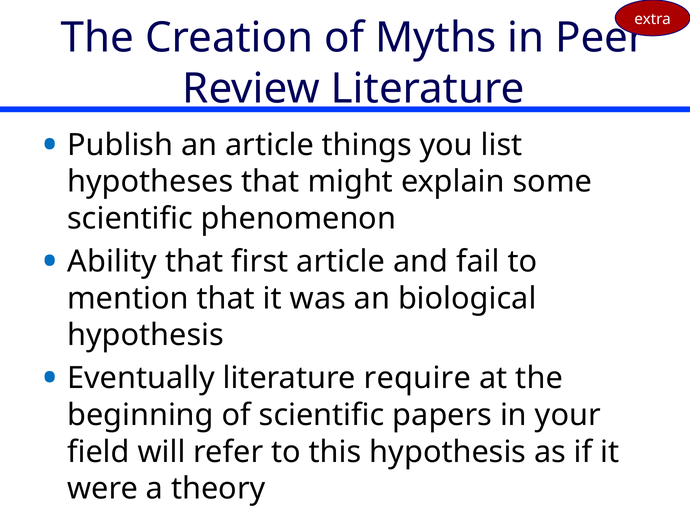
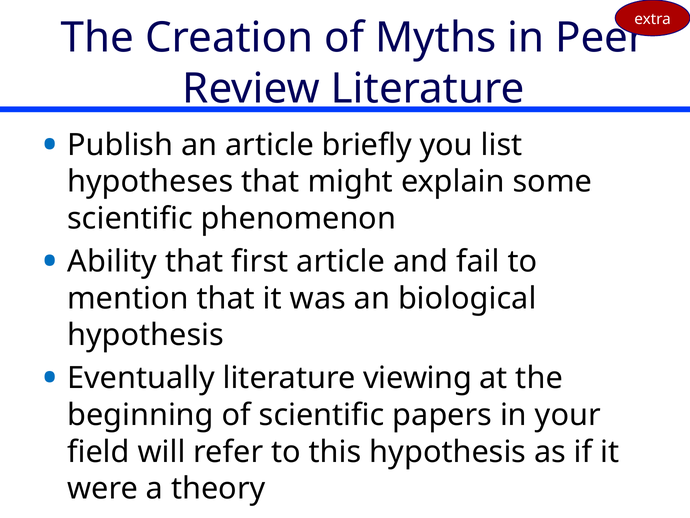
things: things -> briefly (367, 145)
require: require -> viewing (418, 378)
